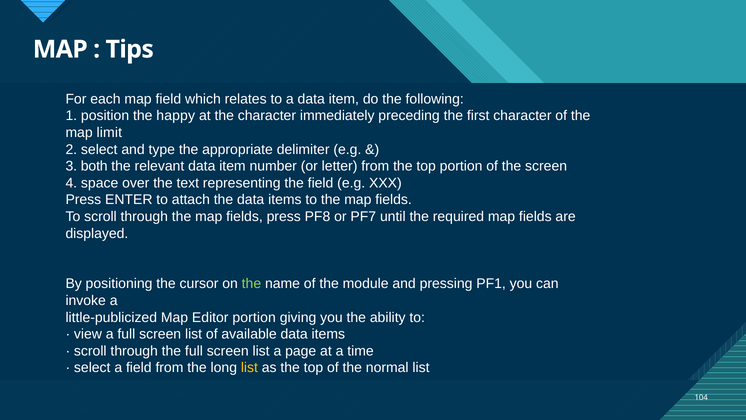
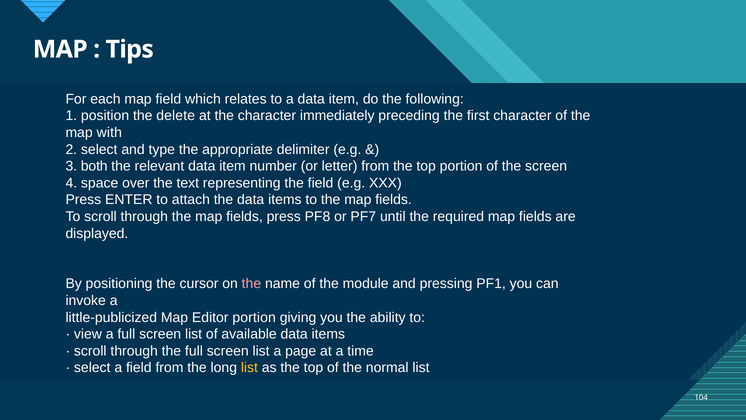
happy: happy -> delete (176, 116)
limit: limit -> with (109, 133)
the colour: light green -> pink (251, 284)
